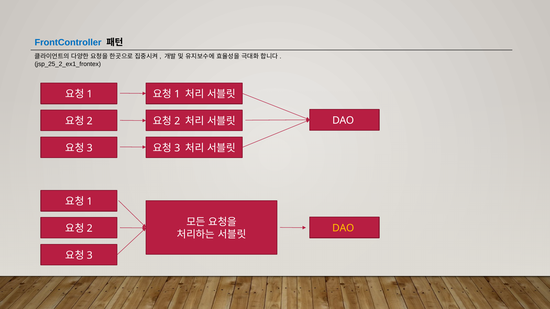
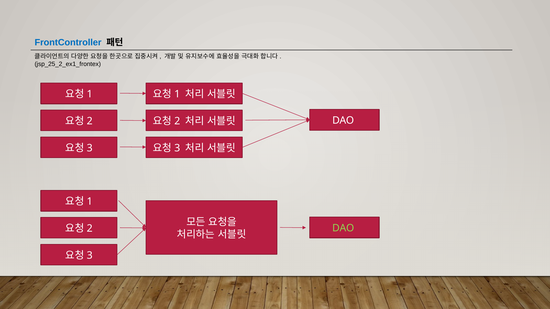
DAO colour: yellow -> light green (343, 228)
